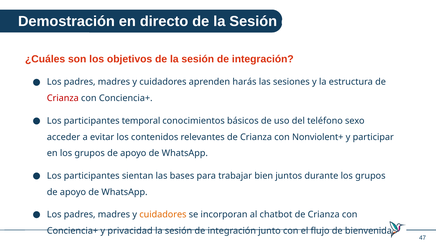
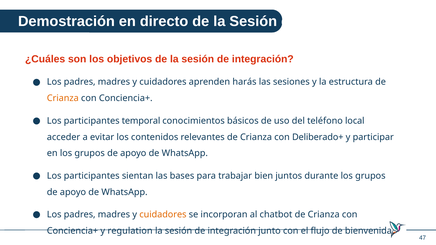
Crianza colour: red -> orange (63, 98)
sexo: sexo -> local (355, 121)
Nonviolent+: Nonviolent+ -> Deliberado+ (318, 137)
privacidad: privacidad -> regulation (130, 231)
